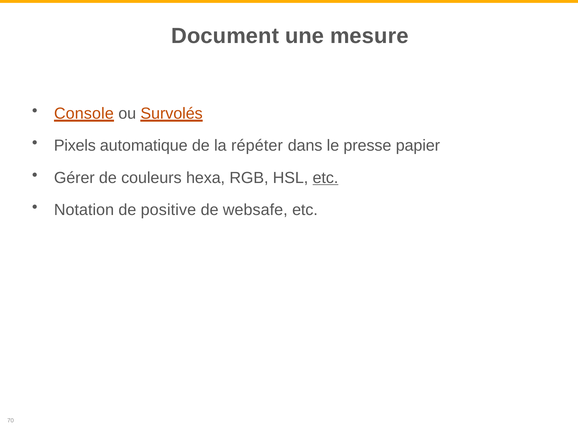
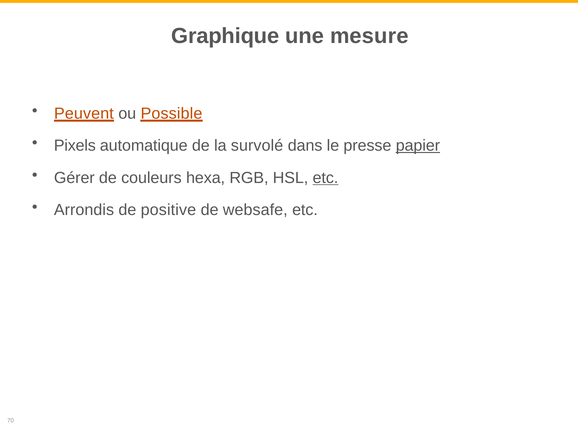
Document: Document -> Graphique (225, 36)
Console: Console -> Peuvent (84, 113)
Survolés: Survolés -> Possible (171, 113)
répéter: répéter -> survolé (257, 146)
papier underline: none -> present (418, 146)
Notation: Notation -> Arrondis (84, 210)
